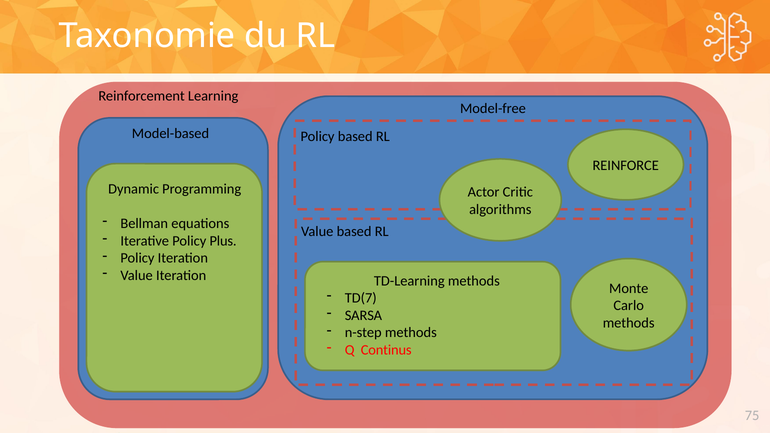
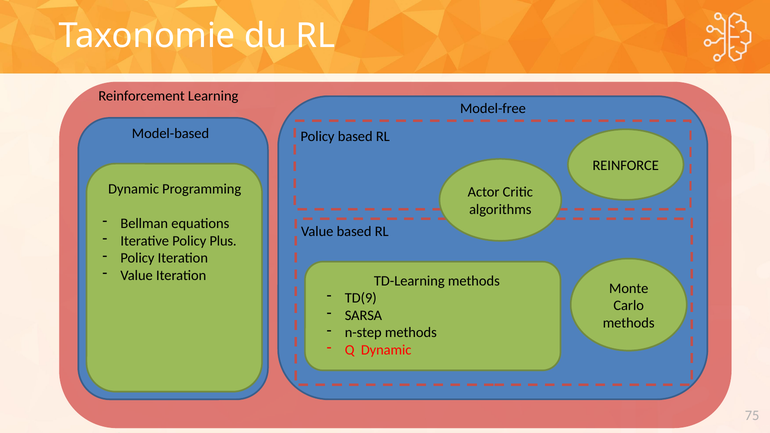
TD(7: TD(7 -> TD(9 (361, 298)
Q Continus: Continus -> Dynamic (386, 350)
